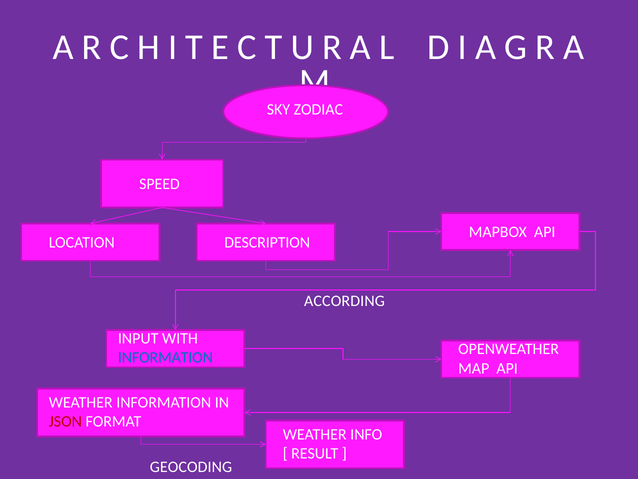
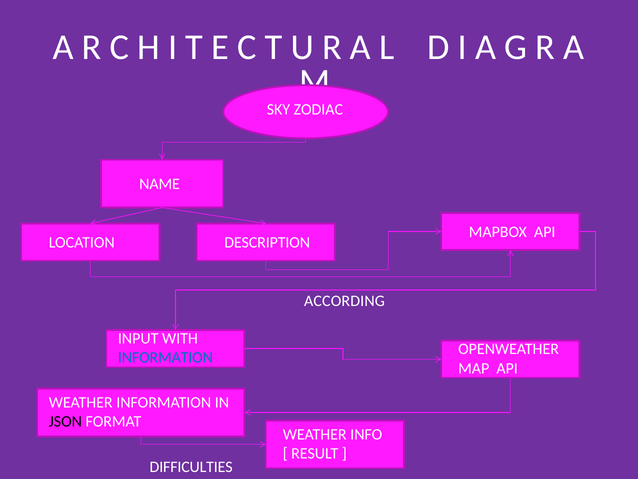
SPEED: SPEED -> NAME (160, 184)
JSON colour: red -> black (65, 421)
GEOCODING: GEOCODING -> DIFFICULTIES (191, 467)
